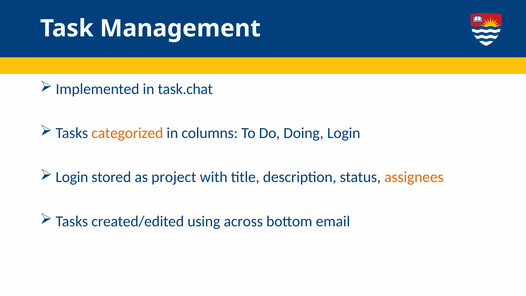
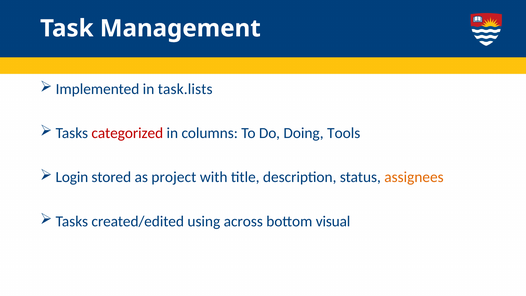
task.chat: task.chat -> task.lists (185, 89)
categorized colour: orange -> red (127, 133)
Doing Login: Login -> Tools (344, 133)
email: email -> visual (333, 221)
